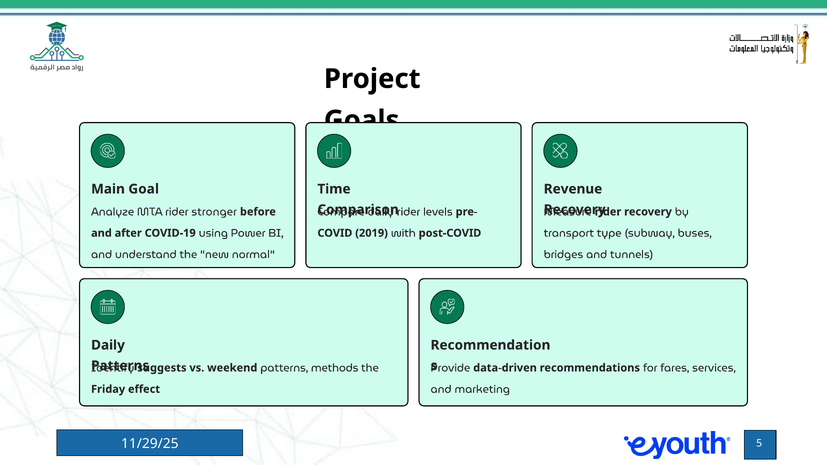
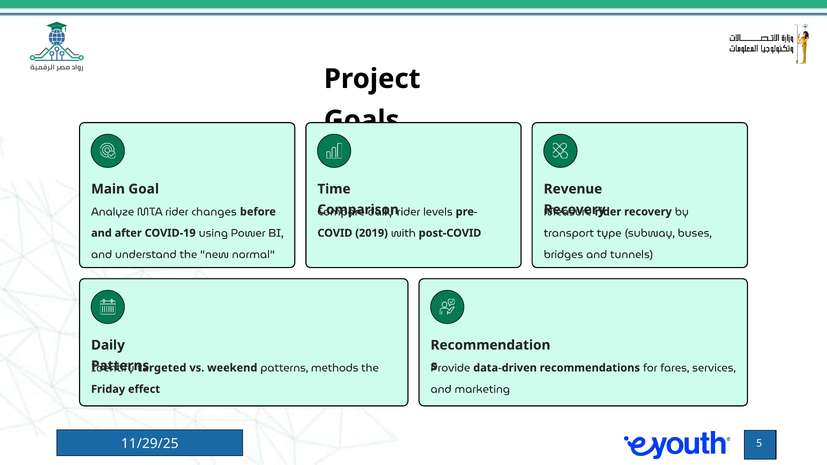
stronger: stronger -> changes (214, 212)
suggests: suggests -> targeted (162, 368)
